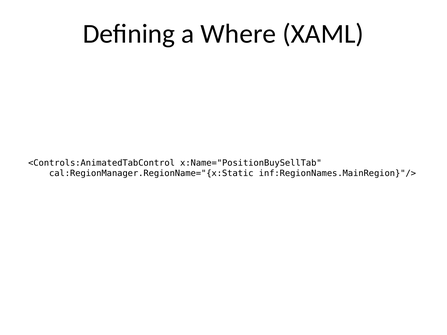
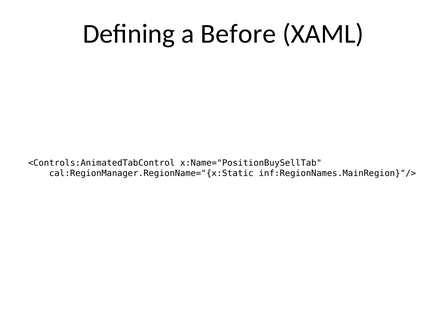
Where: Where -> Before (238, 34)
